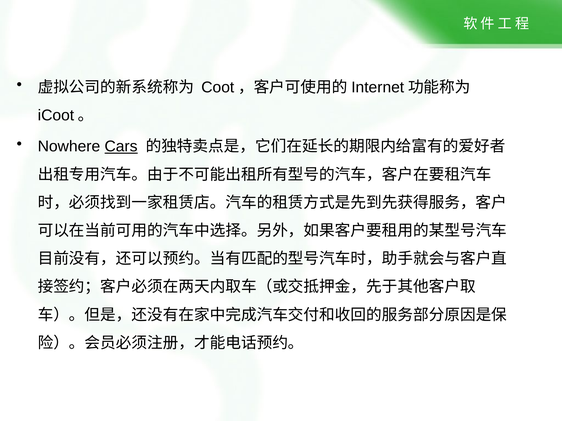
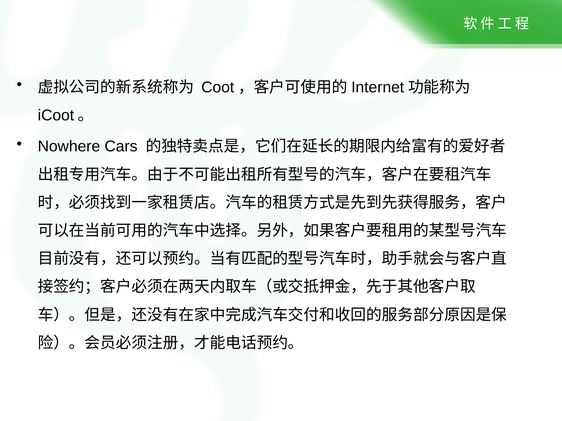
Cars underline: present -> none (121, 147)
